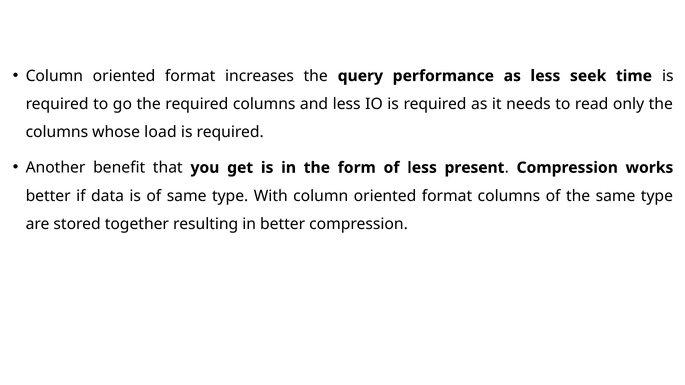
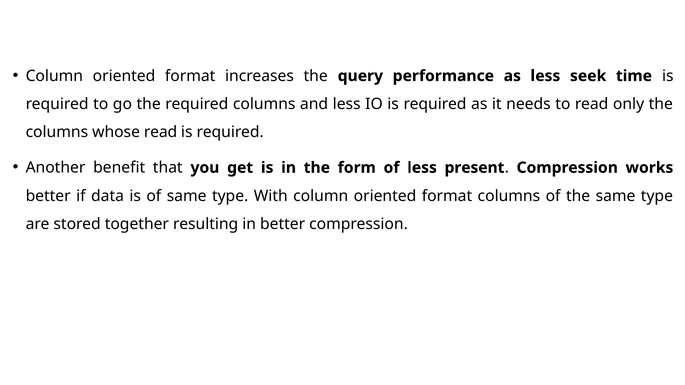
whose load: load -> read (161, 132)
